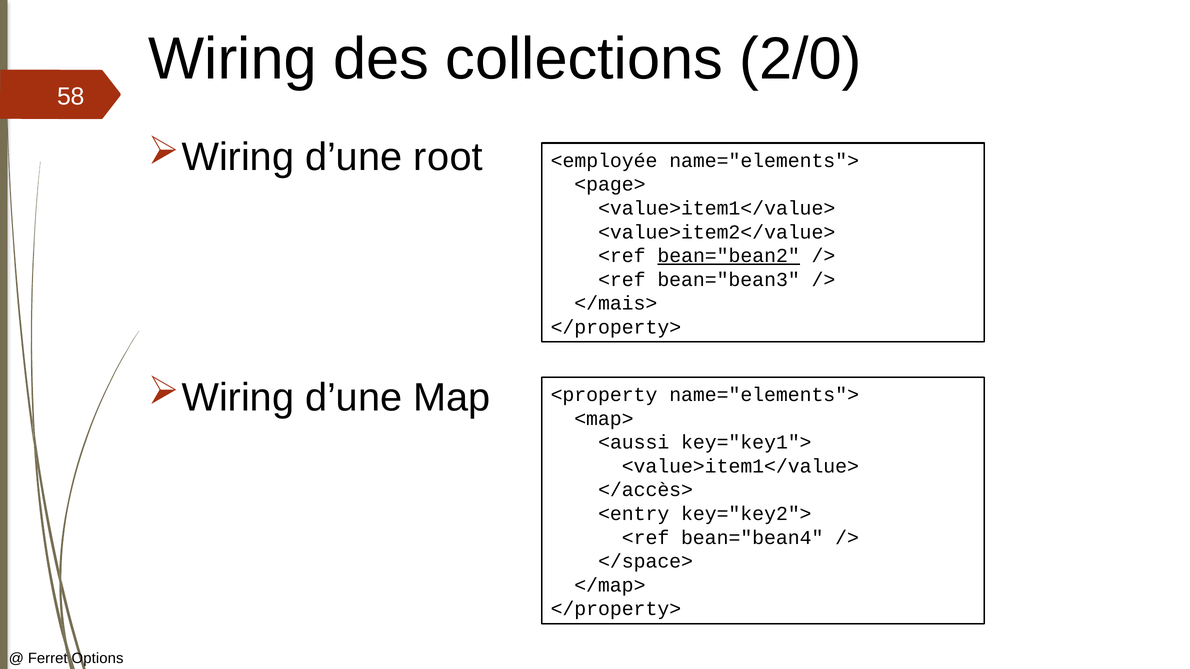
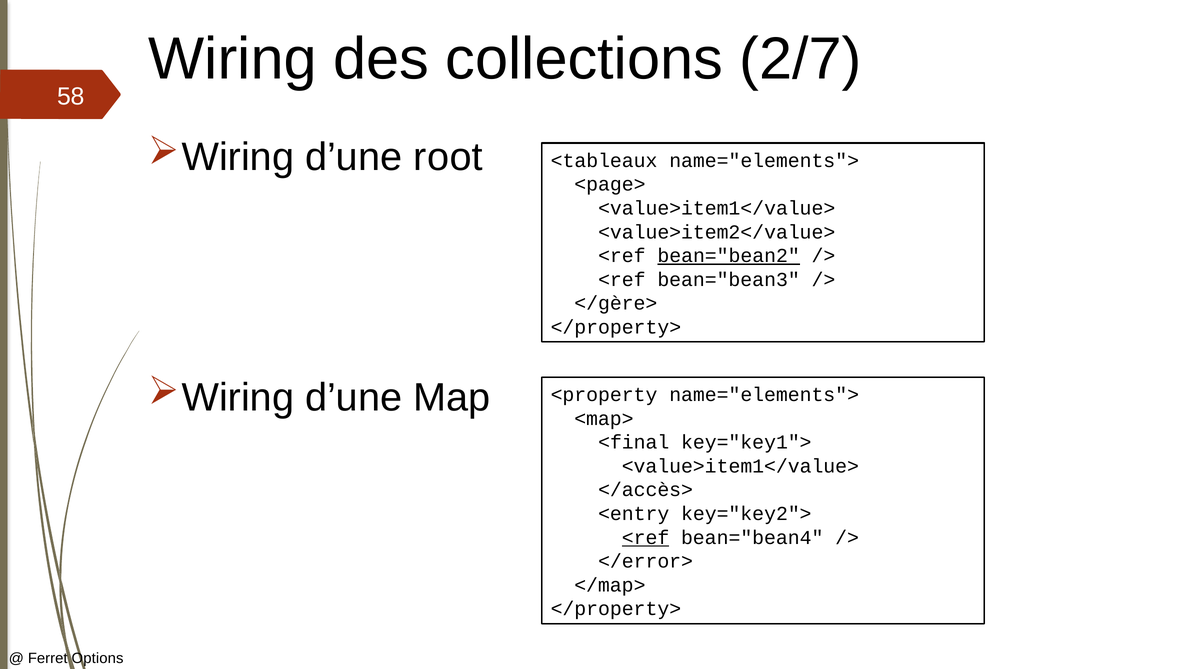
2/0: 2/0 -> 2/7 (800, 59)
<employée: <employée -> <tableaux (604, 161)
</mais>: </mais> -> </gère> (616, 303)
<aussi: <aussi -> <final (634, 443)
<ref underline: none -> present (646, 538)
</space>: </space> -> </error> (646, 562)
